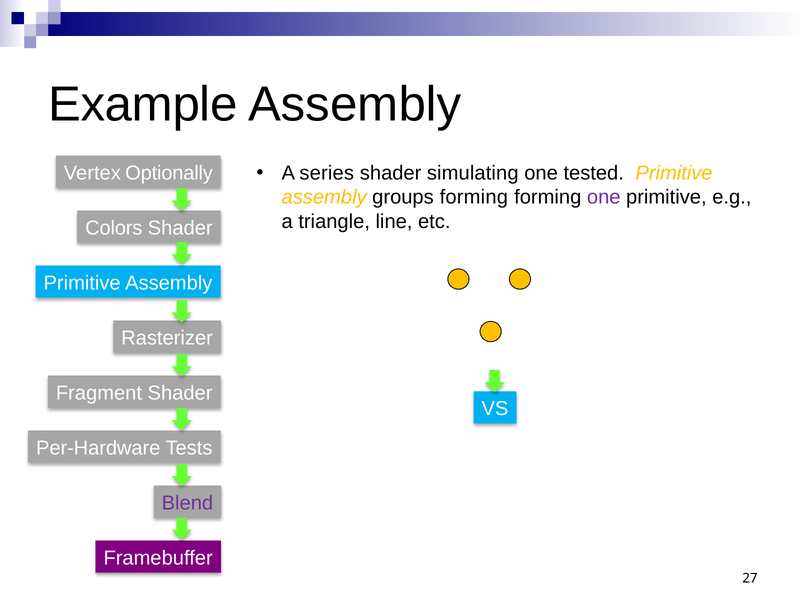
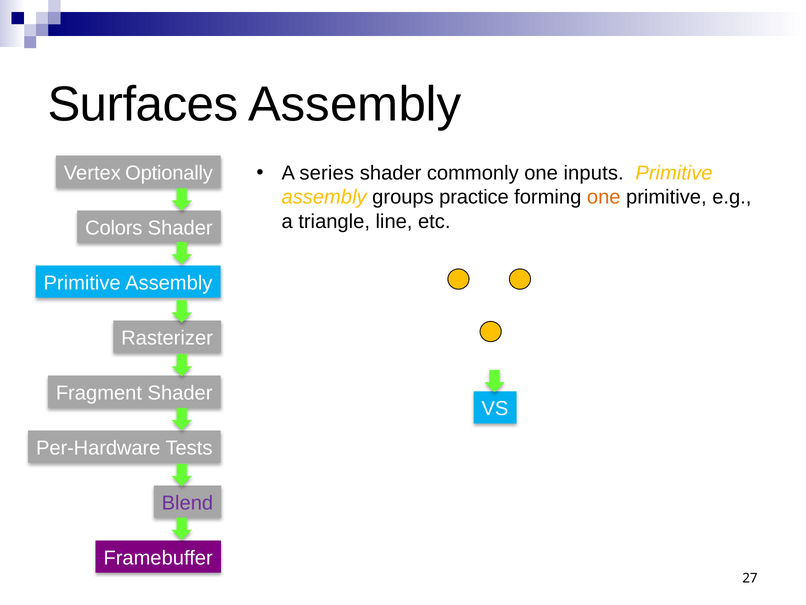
Example: Example -> Surfaces (143, 104)
simulating: simulating -> commonly (473, 173)
tested: tested -> inputs (594, 173)
groups forming: forming -> practice (474, 197)
one colour: purple -> orange (604, 197)
